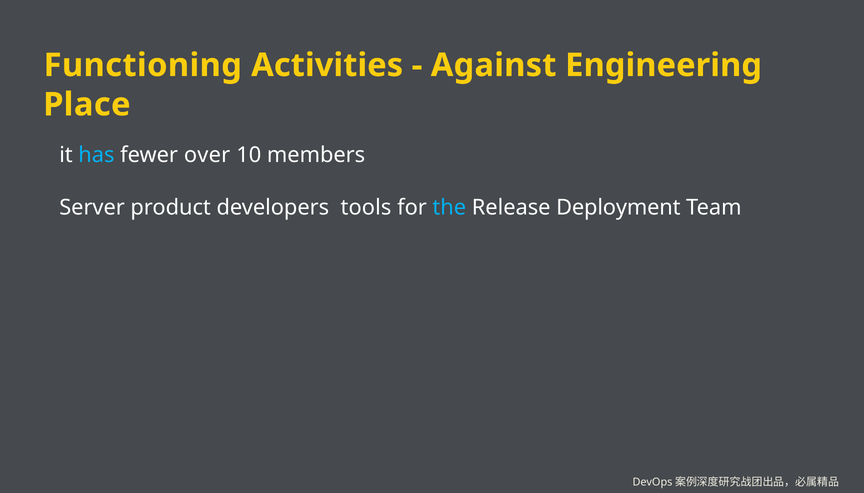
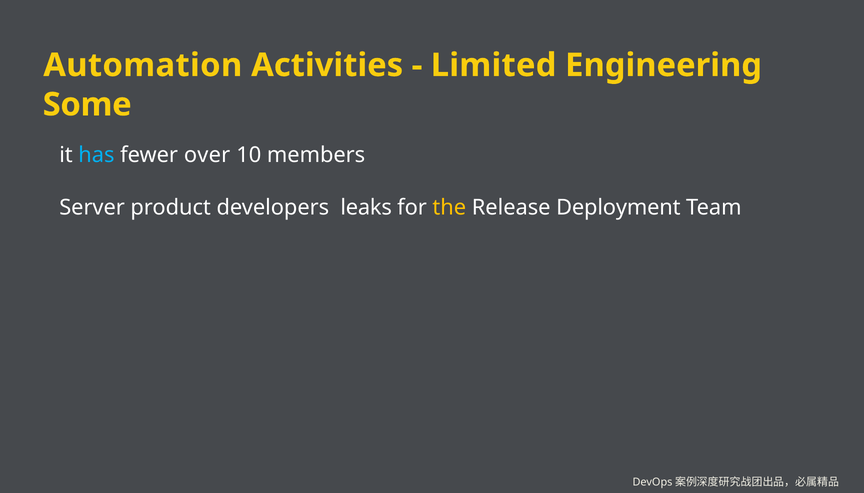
Functioning: Functioning -> Automation (143, 65)
Against: Against -> Limited (494, 65)
Place: Place -> Some (87, 105)
tools: tools -> leaks (366, 207)
the colour: light blue -> yellow (449, 207)
